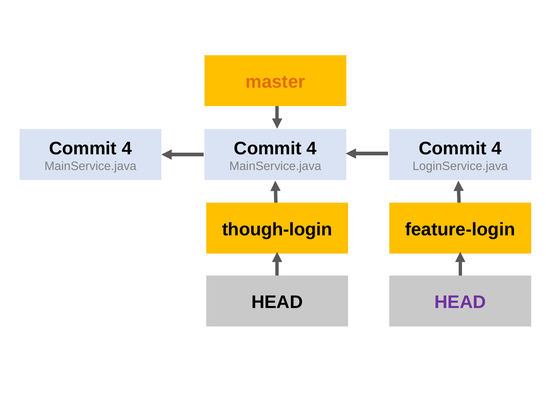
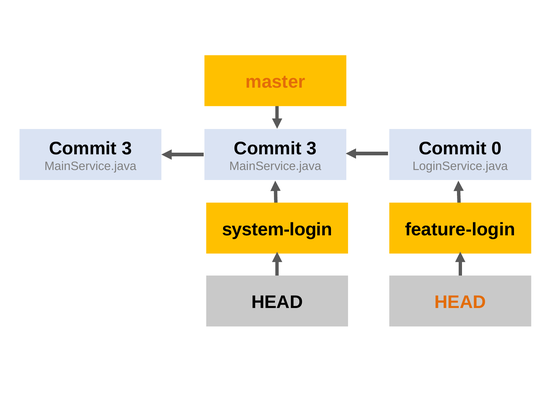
4: 4 -> 3 (127, 149)
4: 4 -> 3 (312, 149)
4: 4 -> 0 (497, 149)
though-login: though-login -> system-login (277, 230)
HEAD colour: purple -> orange (460, 303)
